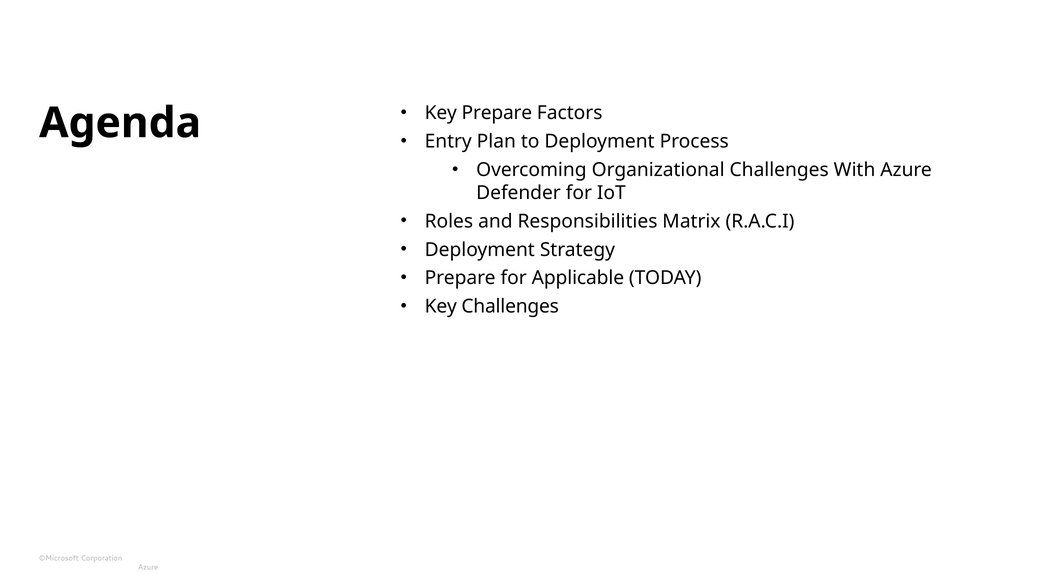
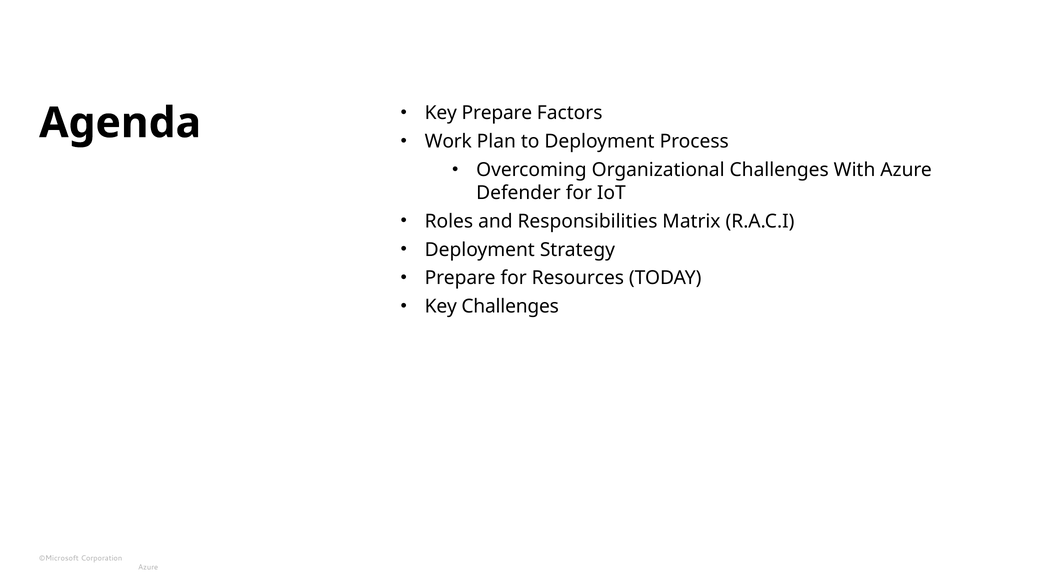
Entry: Entry -> Work (448, 141)
Applicable: Applicable -> Resources (578, 278)
